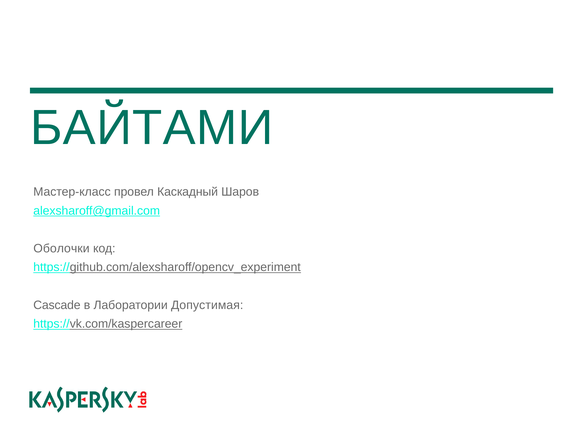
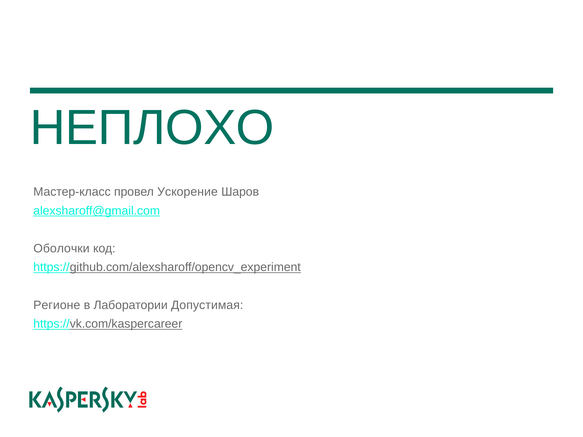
БАЙТАМИ: БАЙТАМИ -> НЕПЛОХО (152, 128)
Каскадный: Каскадный -> Ускорение (188, 192)
Cascade: Cascade -> Регионе (57, 305)
